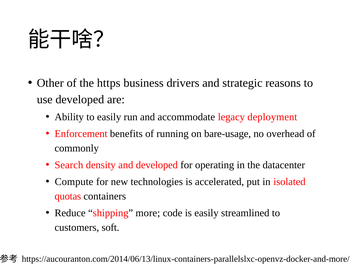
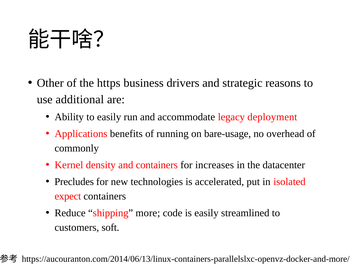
use developed: developed -> additional (80, 100)
Enforcement: Enforcement -> Applications (81, 134)
Search: Search -> Kernel (69, 165)
and developed: developed -> containers (157, 165)
operating: operating -> increases (215, 165)
Compute: Compute -> Precludes (74, 182)
quotas: quotas -> expect (68, 196)
